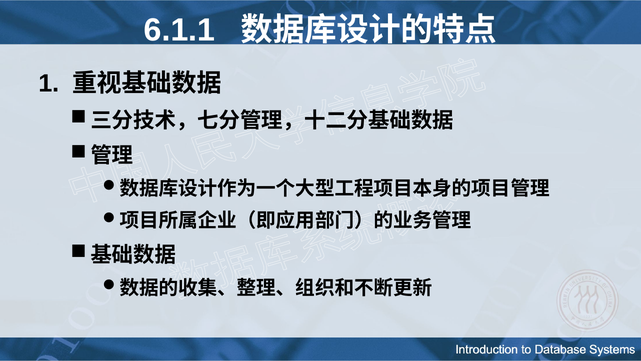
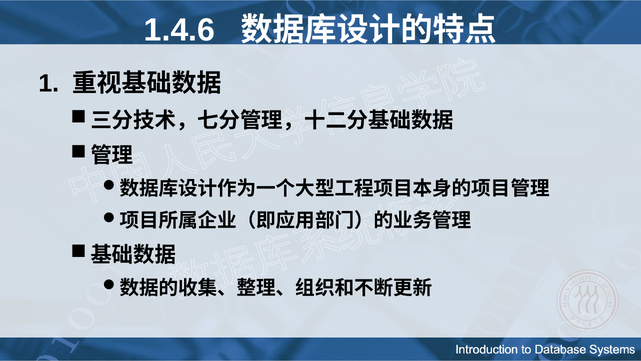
6.1.1: 6.1.1 -> 1.4.6 (180, 30)
